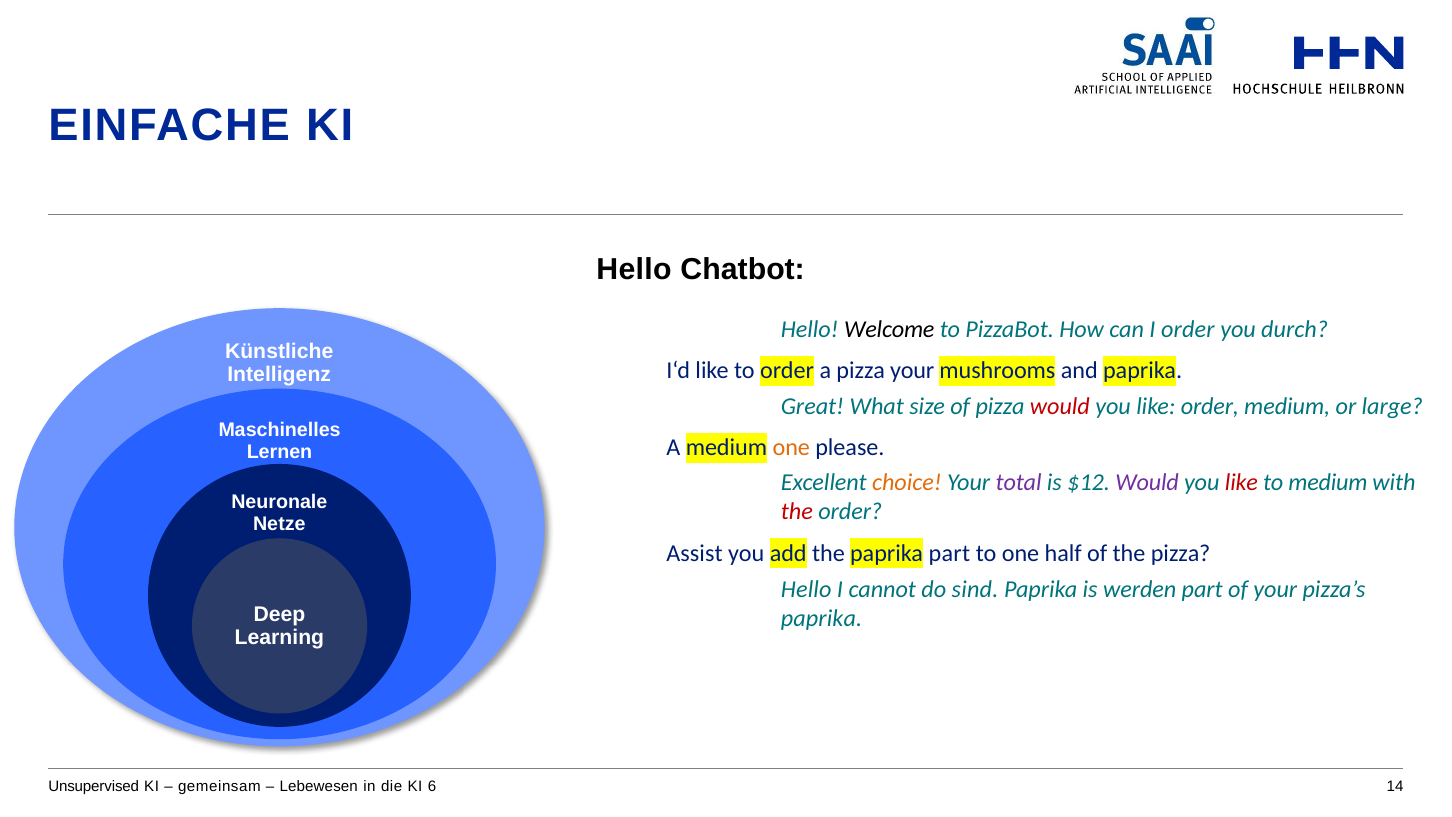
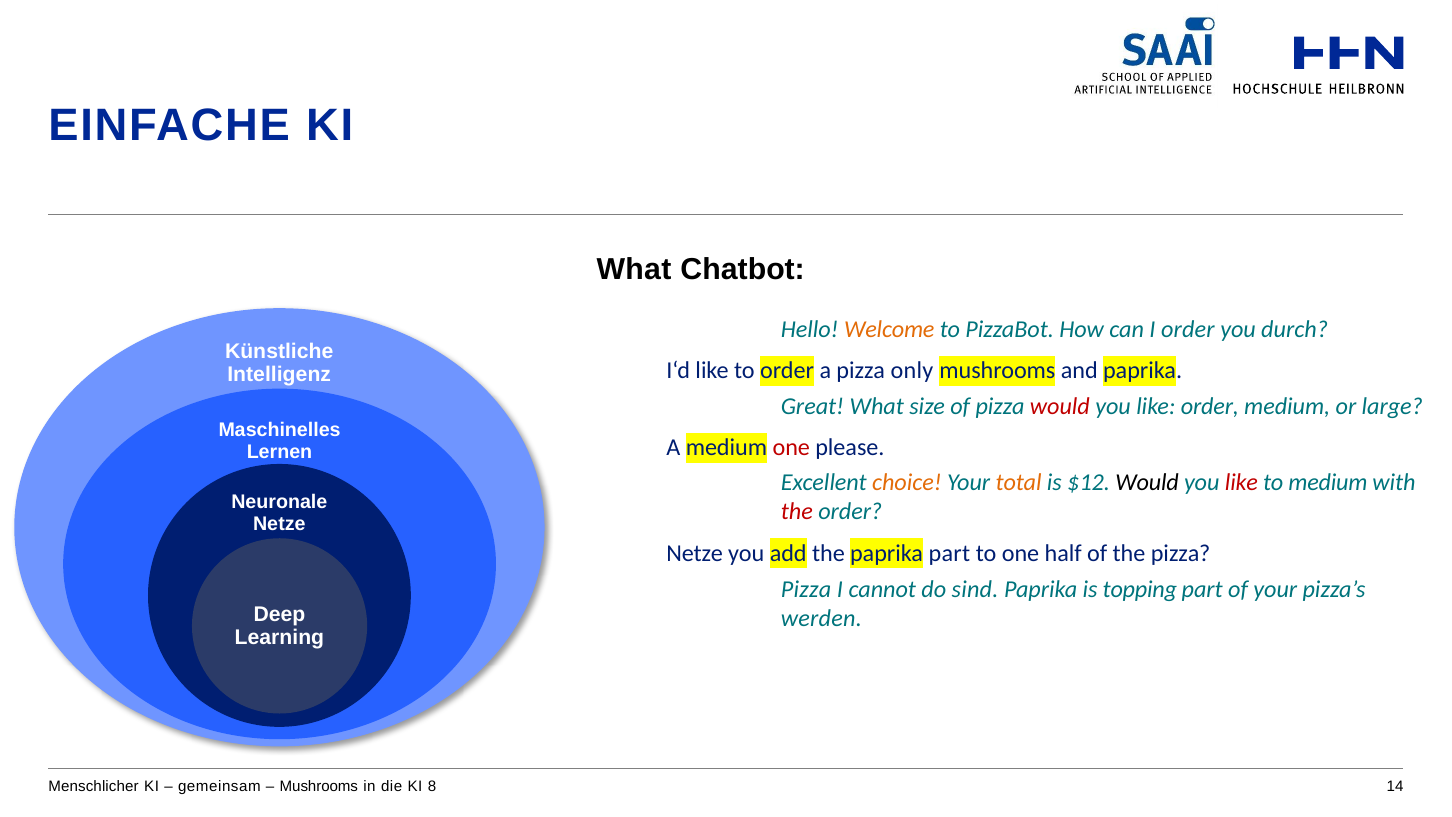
Hello: Hello -> What (634, 269)
Welcome colour: black -> orange (889, 330)
pizza your: your -> only (912, 371)
one colour: orange -> red (791, 448)
total colour: purple -> orange (1019, 483)
Would colour: purple -> black (1147, 483)
Assist: Assist -> Netze (695, 553)
Hello: Hello -> Pizza (806, 589)
werden: werden -> topping (1140, 589)
paprika: paprika -> werden (821, 618)
Unsupervised: Unsupervised -> Menschlicher (94, 786)
Lebewesen: Lebewesen -> Mushrooms (319, 786)
6: 6 -> 8 (432, 786)
